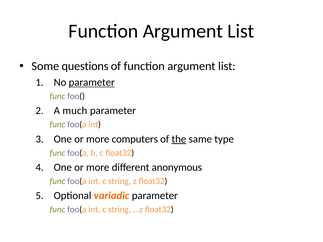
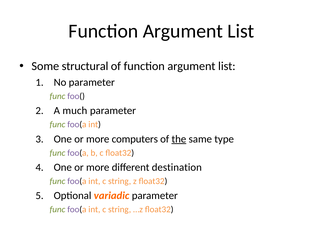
questions: questions -> structural (85, 66)
parameter underline: present -> none (92, 82)
anonymous: anonymous -> destination (177, 167)
